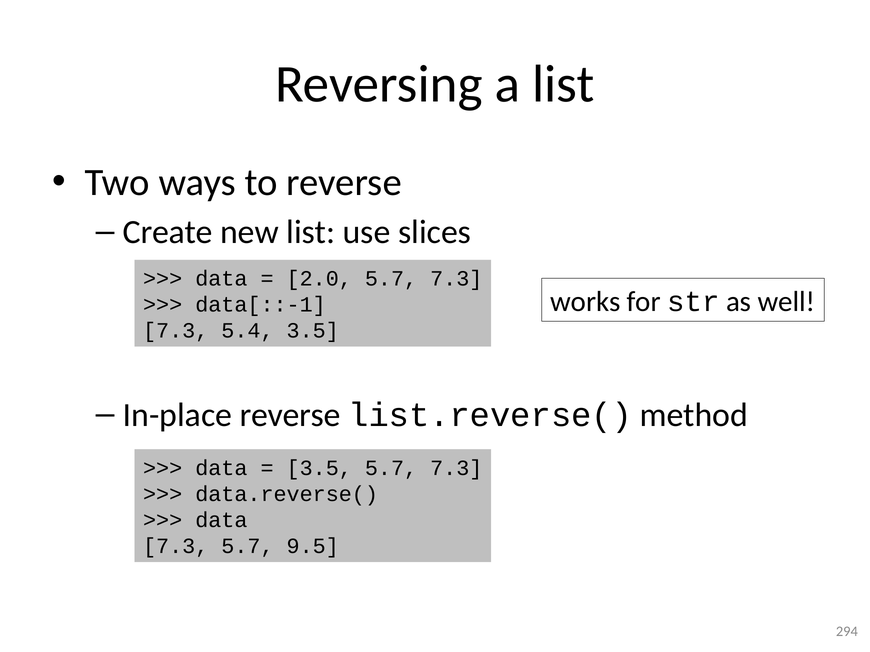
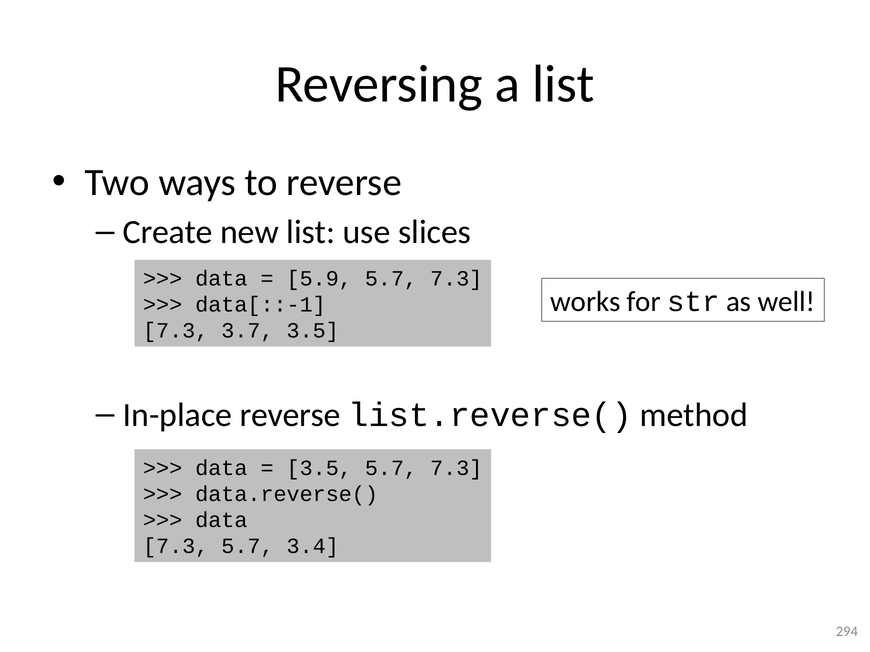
2.0: 2.0 -> 5.9 (319, 279)
5.4: 5.4 -> 3.7 (247, 331)
9.5: 9.5 -> 3.4 (313, 547)
